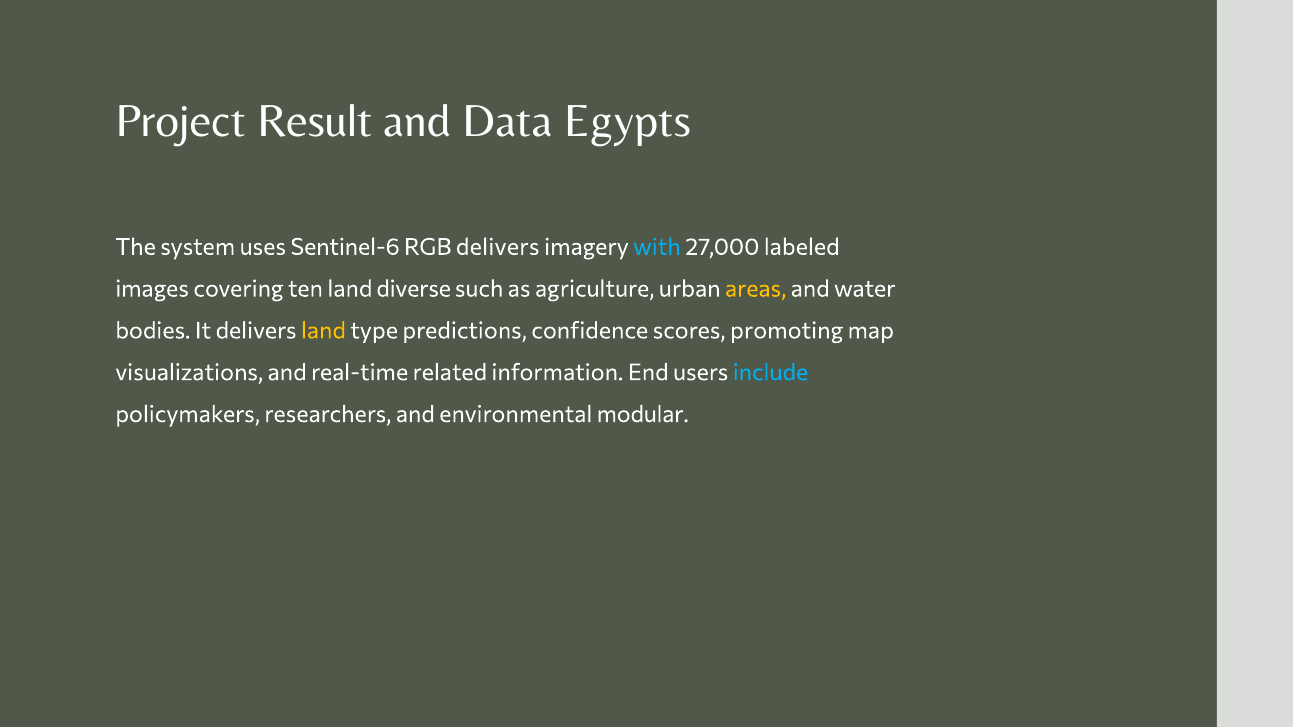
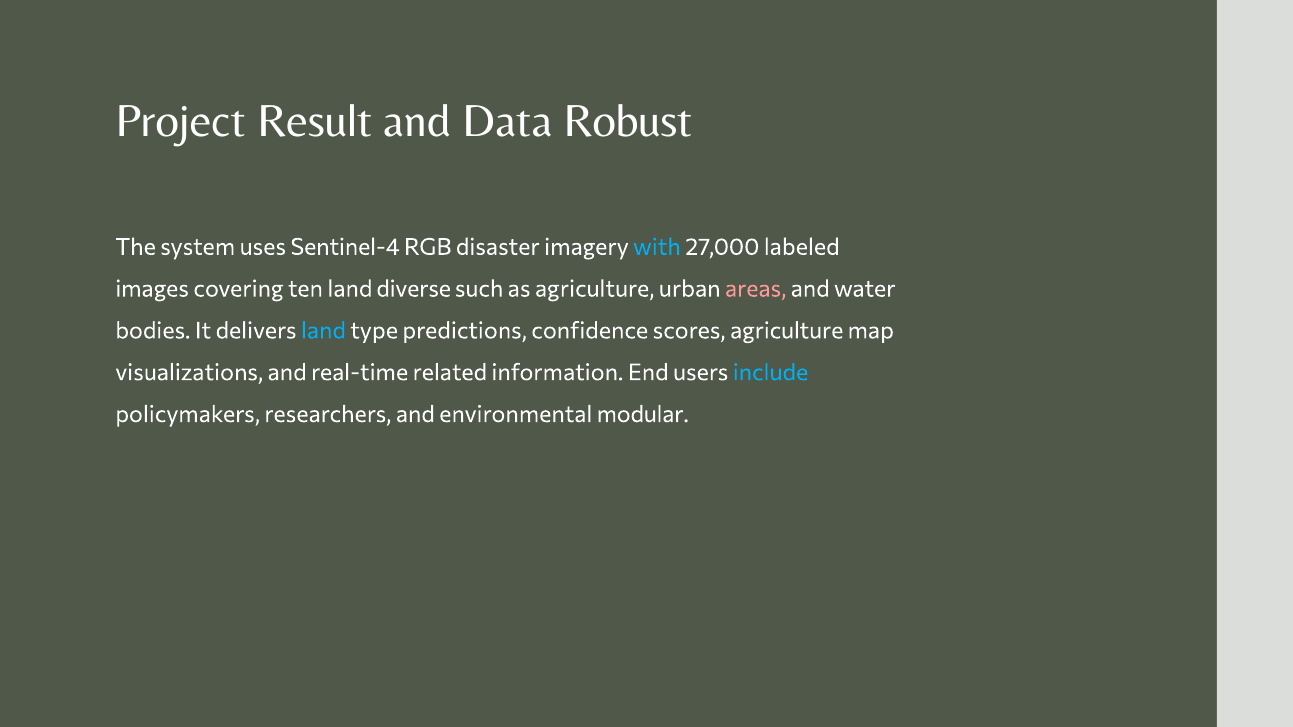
Egypts: Egypts -> Robust (628, 121)
Sentinel-6: Sentinel-6 -> Sentinel-4 (345, 247)
RGB delivers: delivers -> disaster (498, 247)
areas colour: yellow -> pink (756, 289)
land colour: yellow -> light blue (323, 331)
scores promoting: promoting -> agriculture (787, 331)
